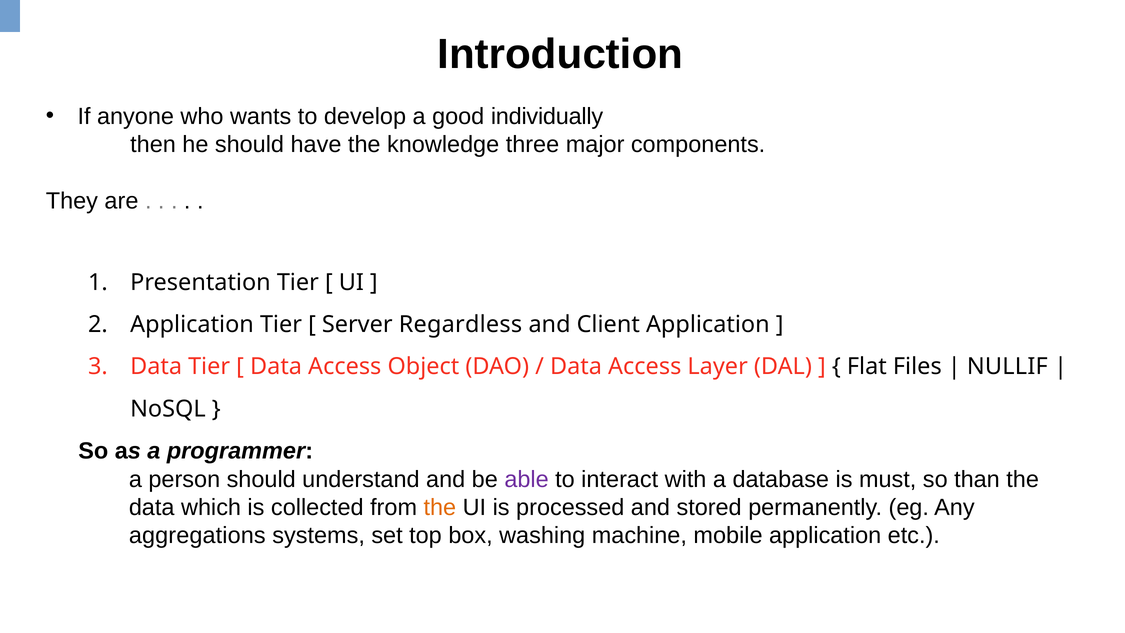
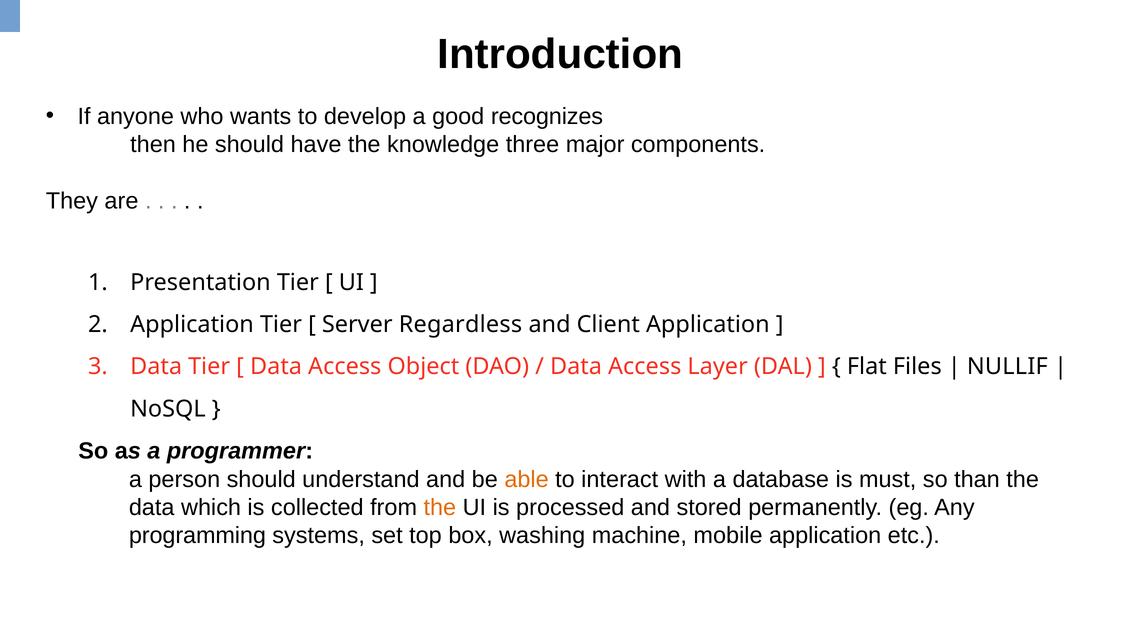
individually: individually -> recognizes (547, 116)
able colour: purple -> orange (527, 479)
aggregations: aggregations -> programming (197, 535)
